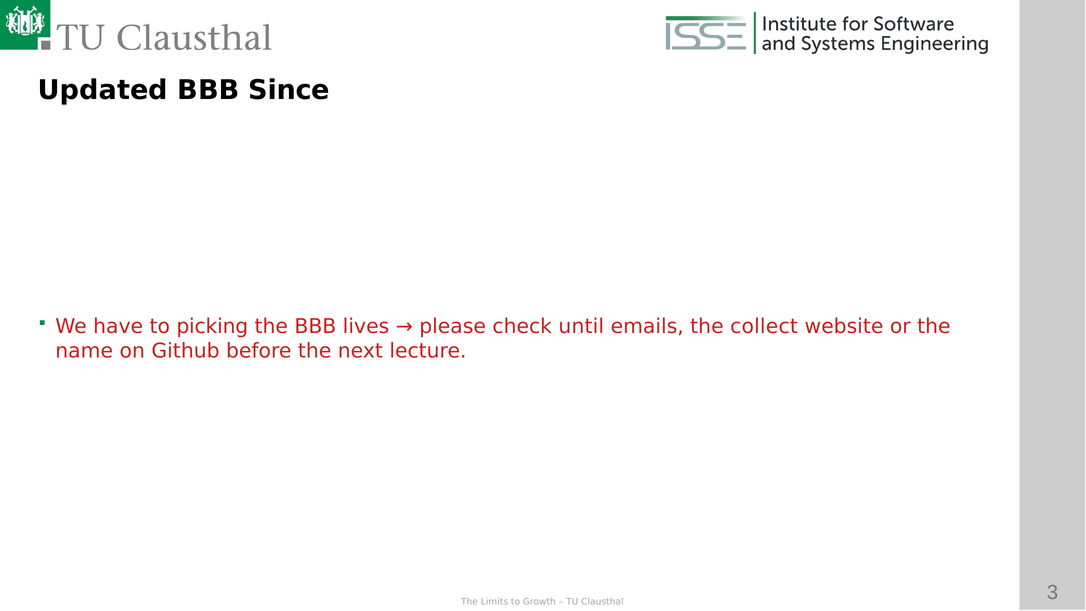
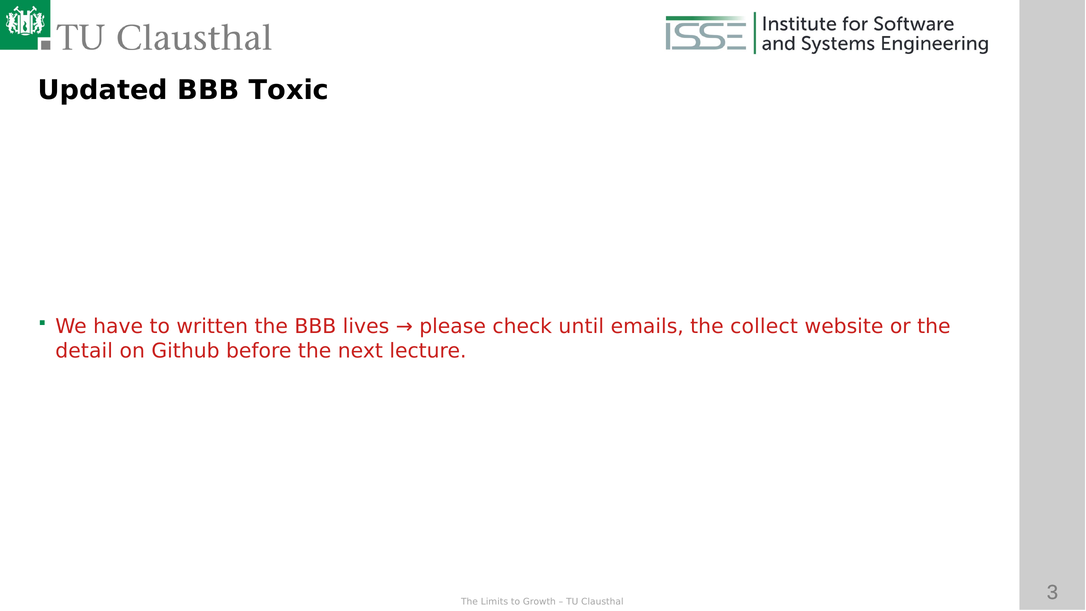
Since: Since -> Toxic (289, 90)
picking: picking -> written (212, 326)
name: name -> detail (84, 351)
